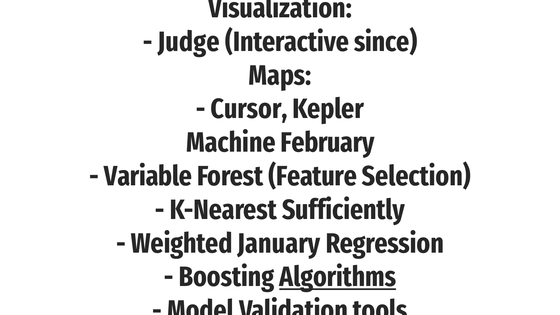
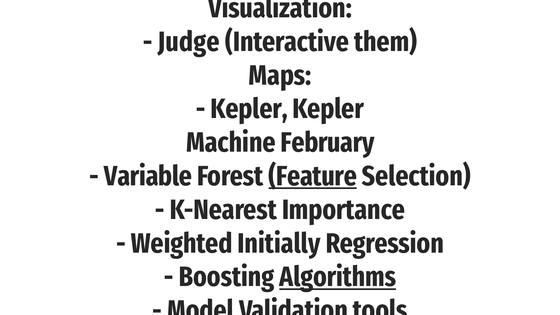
since: since -> them (386, 42)
Cursor: Cursor -> Kepler (249, 109)
Feature underline: none -> present (313, 176)
Sufficiently: Sufficiently -> Importance (344, 210)
January: January -> Initially (279, 243)
